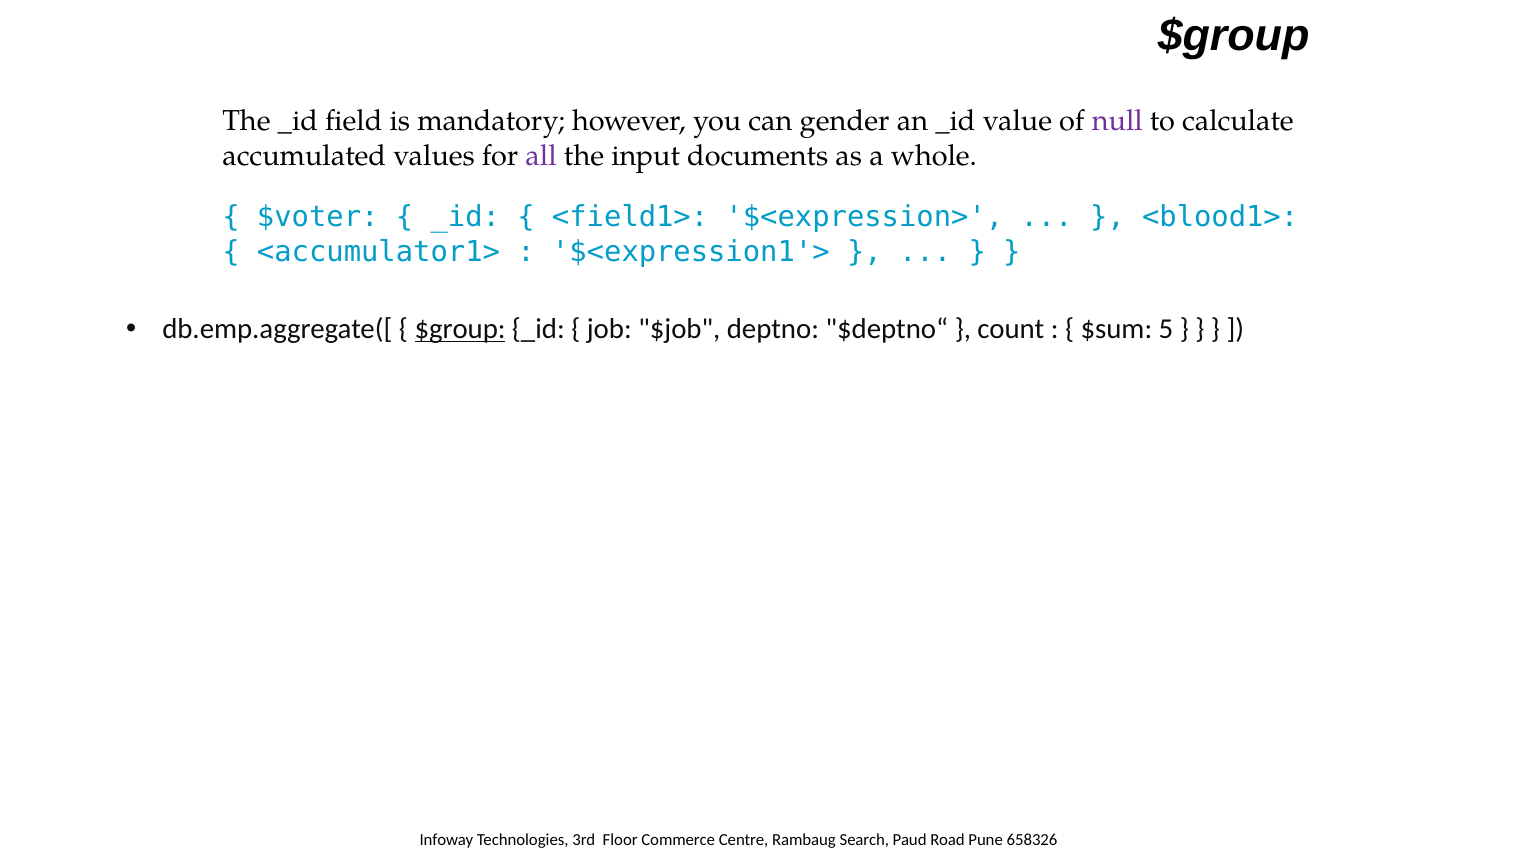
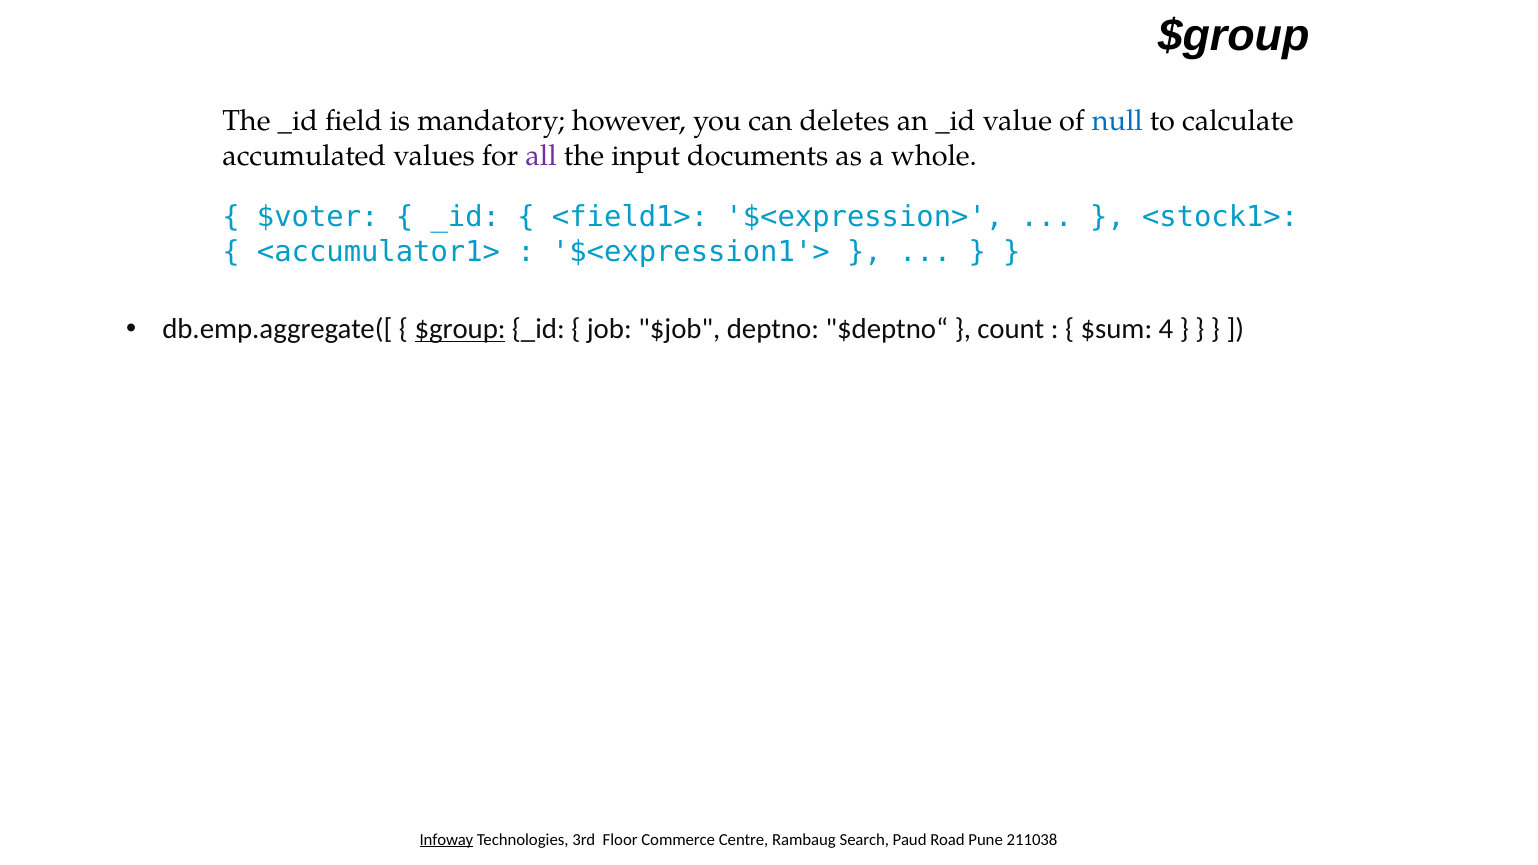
gender: gender -> deletes (845, 121)
null colour: purple -> blue (1117, 121)
<blood1>: <blood1> -> <stock1> (1220, 217)
5: 5 -> 4 (1166, 329)
Infoway underline: none -> present (447, 840)
658326: 658326 -> 211038 (1032, 840)
